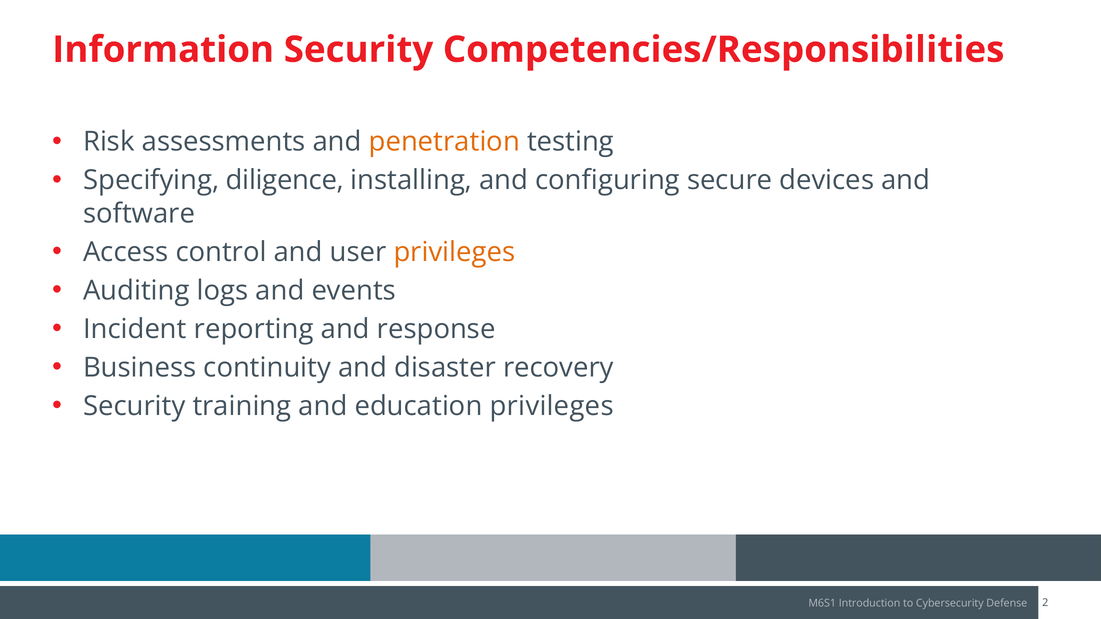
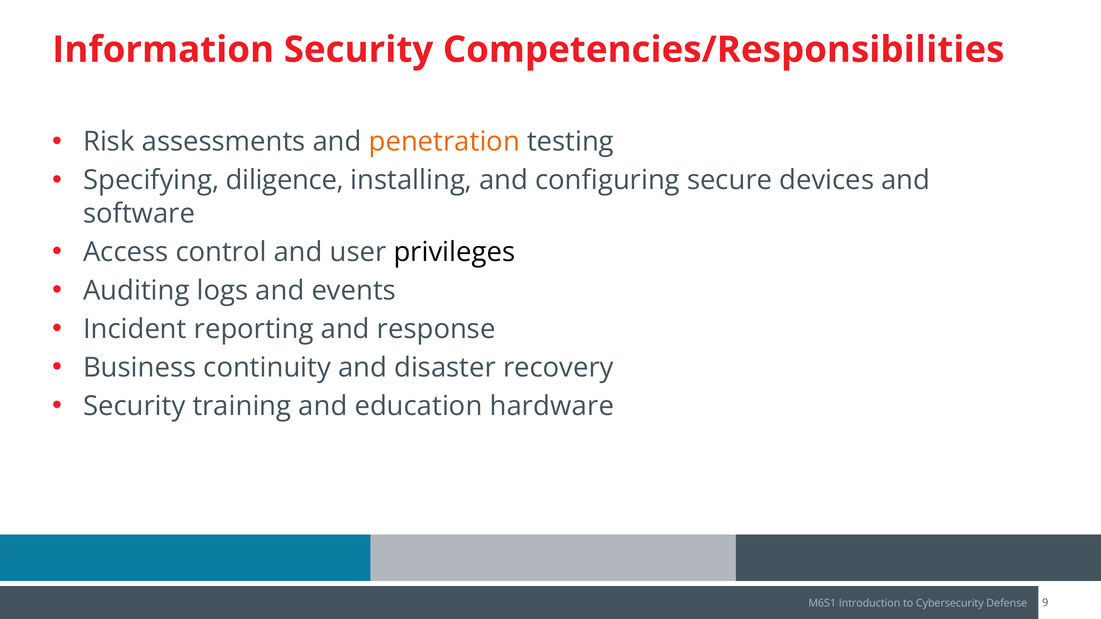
privileges colour: orange -> black (454, 252)
education privileges: privileges -> hardware (552, 406)
2: 2 -> 9 (1045, 603)
